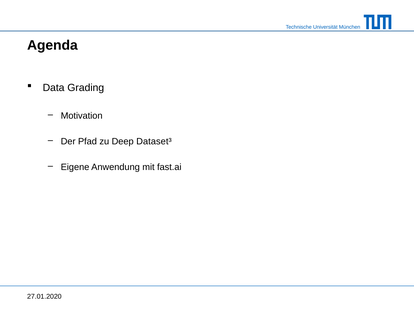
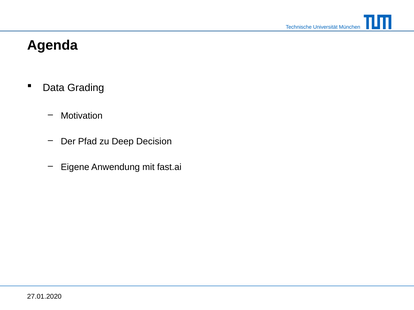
Dataset³: Dataset³ -> Decision (154, 142)
